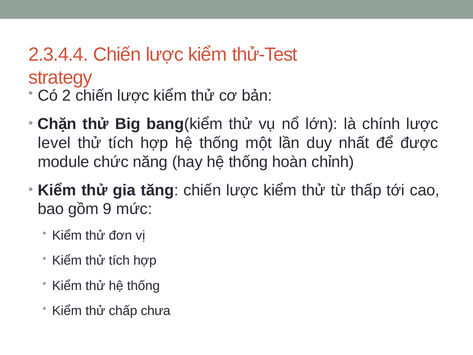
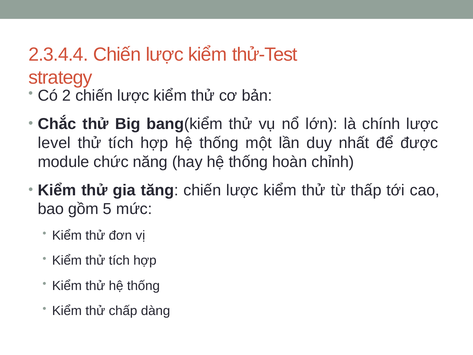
Chặn: Chặn -> Chắc (57, 124)
9: 9 -> 5 (107, 209)
chưa: chưa -> dàng (156, 311)
